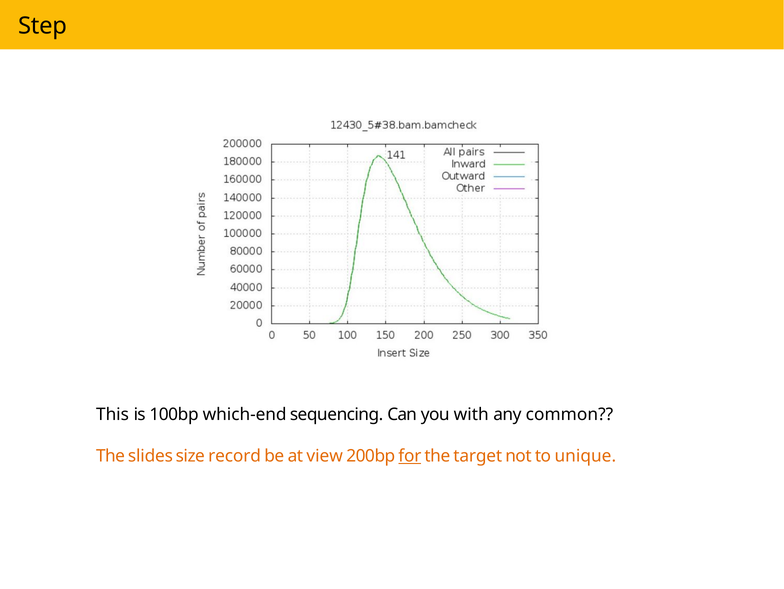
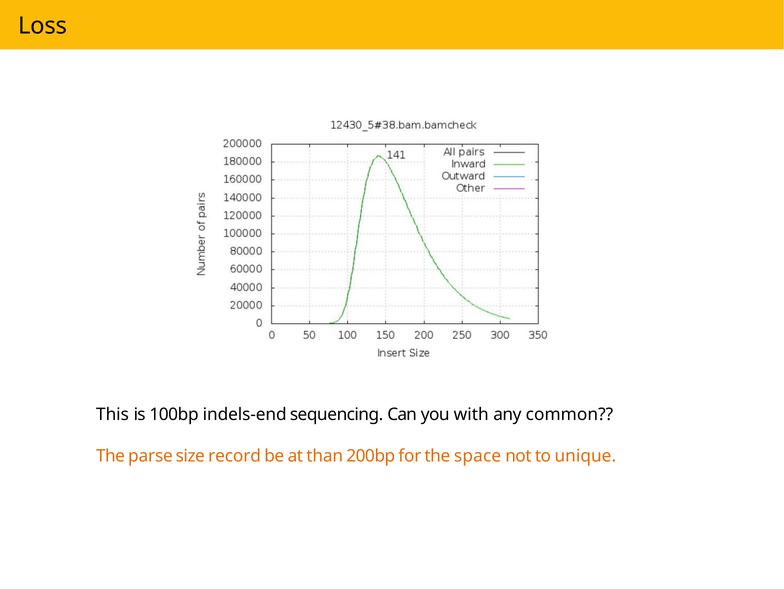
Step: Step -> Loss (42, 26)
which-end: which-end -> indels-end (245, 414)
slides: slides -> parse (150, 456)
view: view -> than (325, 456)
for underline: present -> none (410, 456)
target: target -> space (478, 456)
